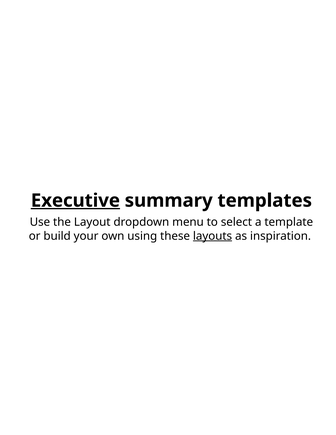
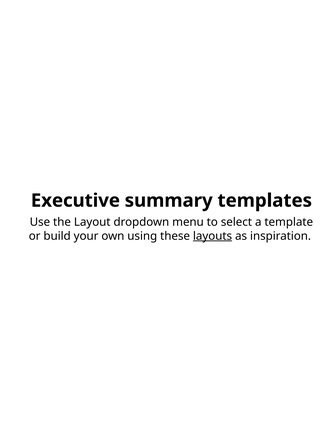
Executive underline: present -> none (75, 200)
